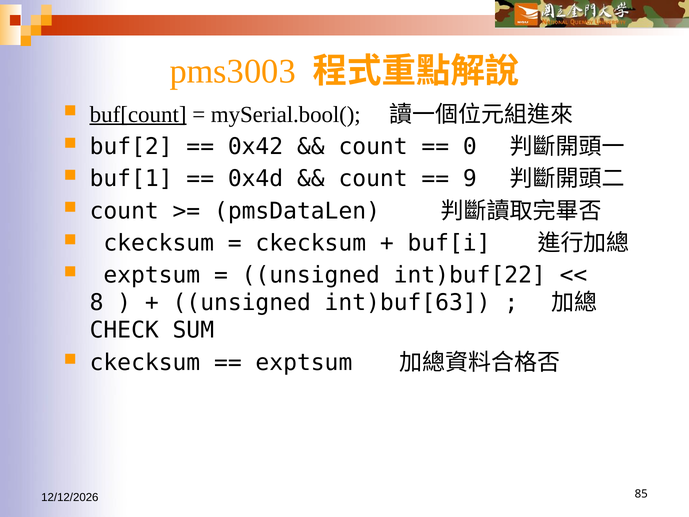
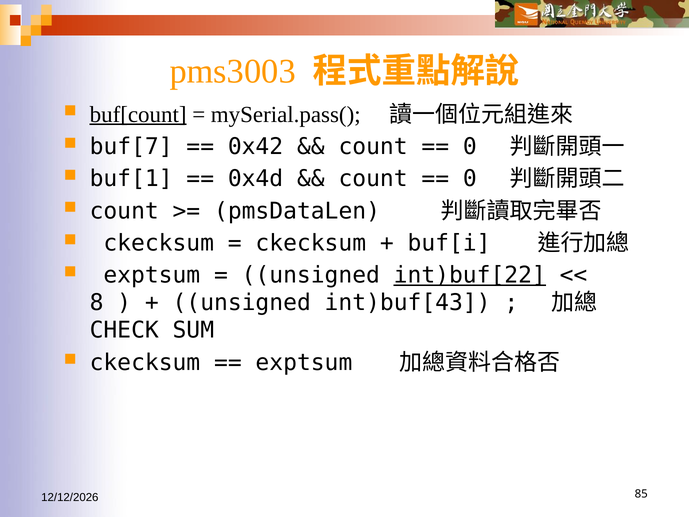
mySerial.bool(: mySerial.bool( -> mySerial.pass( (286, 114)
buf[2: buf[2 -> buf[7 (131, 147)
9: 9 -> 0 (470, 179)
int)buf[22 underline: none -> present (470, 275)
int)buf[63: int)buf[63 -> int)buf[43 (408, 303)
